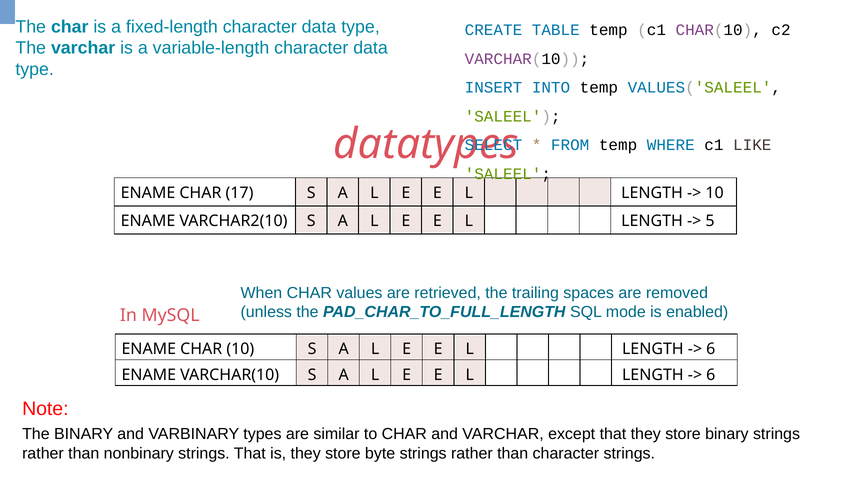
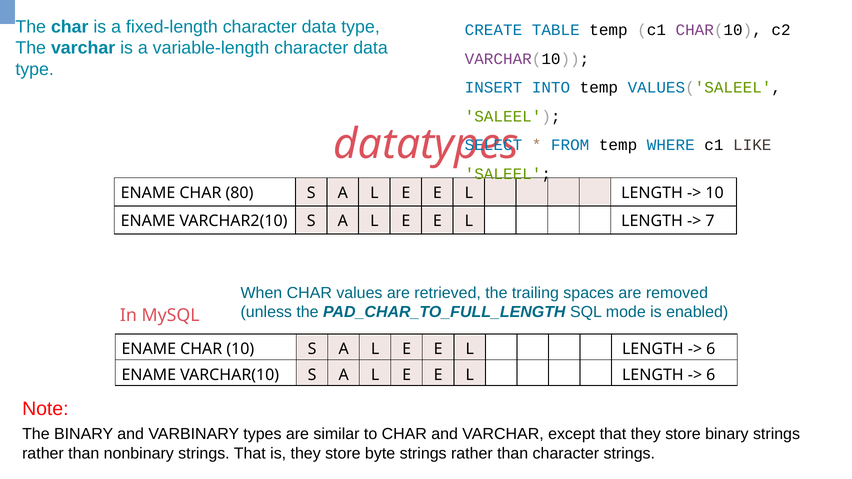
17: 17 -> 80 (239, 193)
5: 5 -> 7 (710, 221)
